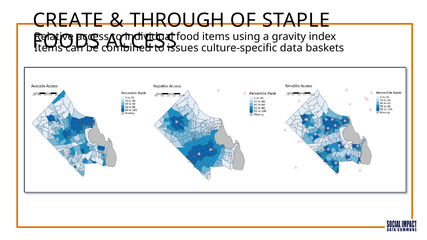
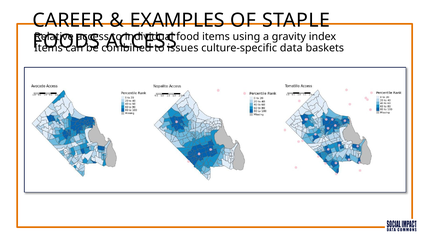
CREATE: CREATE -> CAREER (68, 20)
THROUGH: THROUGH -> EXAMPLES (177, 20)
